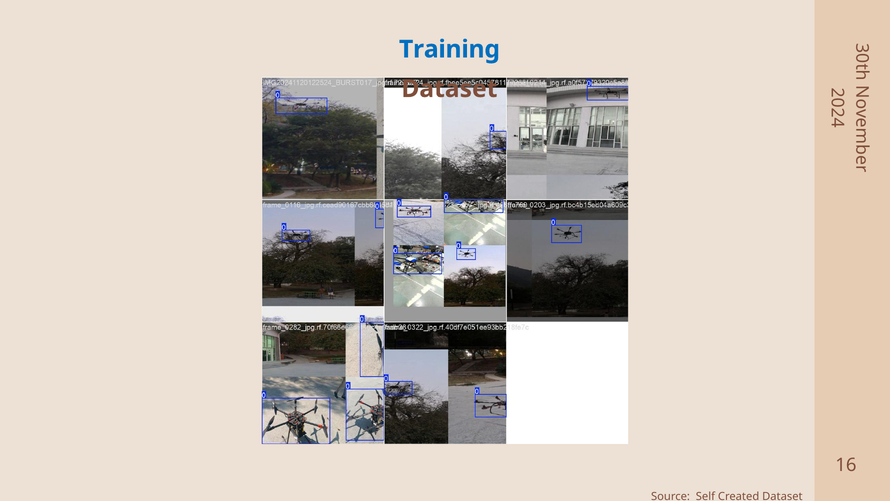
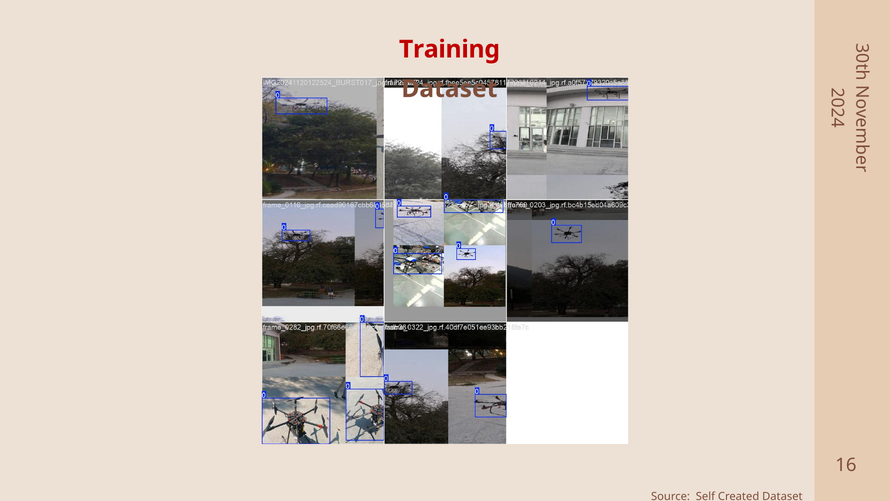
Training colour: blue -> red (449, 49)
